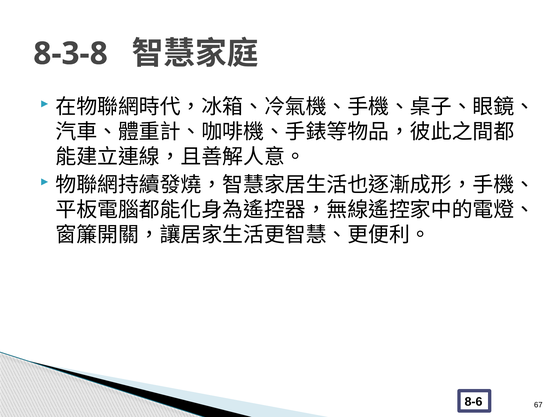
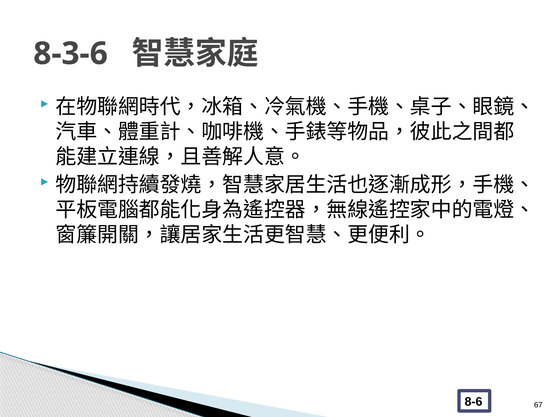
8-3-8: 8-3-8 -> 8-3-6 (71, 54)
